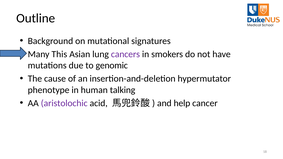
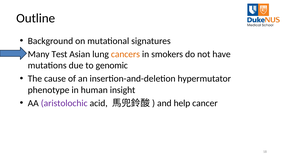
This: This -> Test (59, 54)
cancers colour: purple -> orange (125, 54)
talking: talking -> insight (123, 90)
